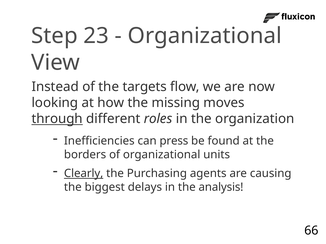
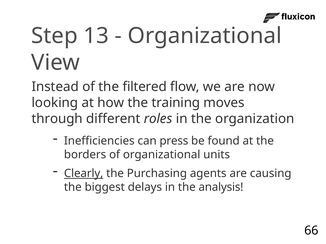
23: 23 -> 13 (96, 36)
targets: targets -> filtered (145, 87)
missing: missing -> training (176, 103)
through underline: present -> none (57, 119)
